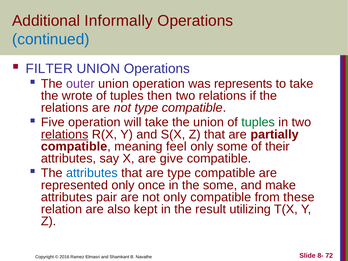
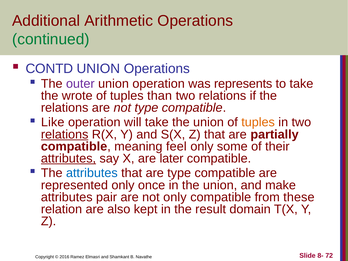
Informally: Informally -> Arithmetic (119, 21)
continued colour: blue -> green (51, 39)
FILTER: FILTER -> CONTD (49, 69)
then: then -> than (160, 96)
Five: Five -> Like (53, 122)
tuples colour: green -> orange (258, 122)
attributes underline: none -> present (68, 158)
give: give -> later (172, 158)
in the some: some -> union (220, 185)
utilizing: utilizing -> domain (250, 209)
